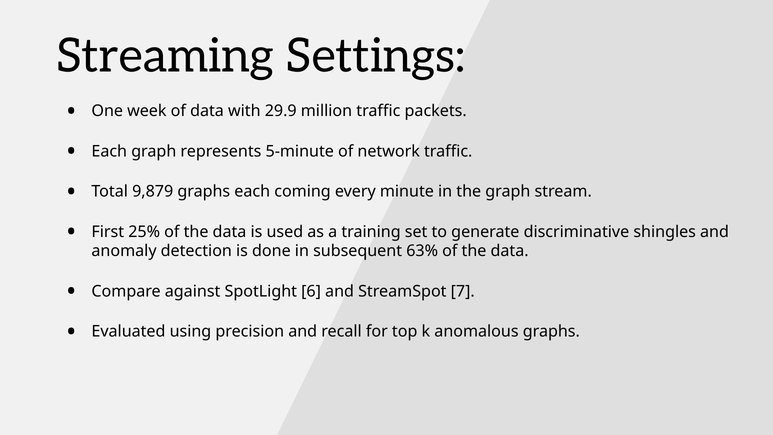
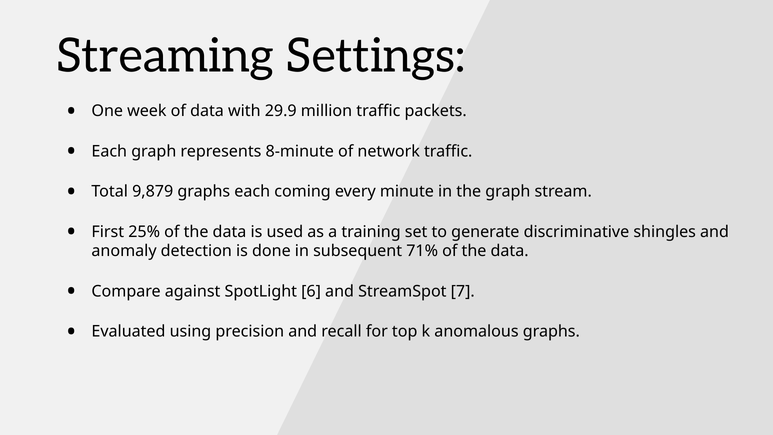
5-minute: 5-minute -> 8-minute (300, 151)
63%: 63% -> 71% (422, 251)
